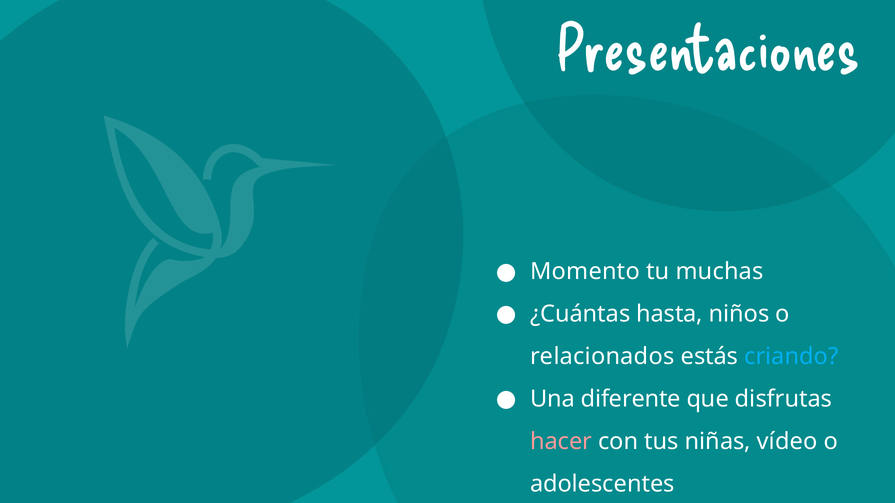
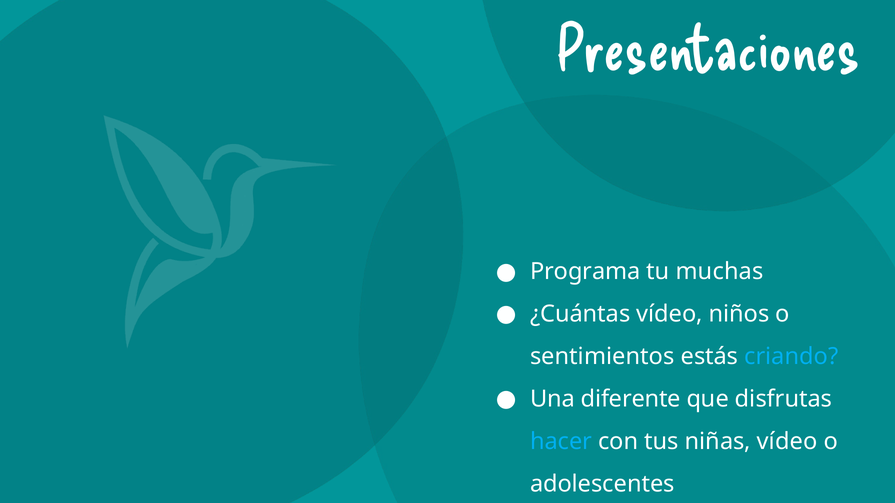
Momento: Momento -> Programa (585, 272)
¿Cuántas hasta: hasta -> vídeo (670, 314)
relacionados: relacionados -> sentimientos (602, 357)
hacer colour: pink -> light blue (561, 442)
